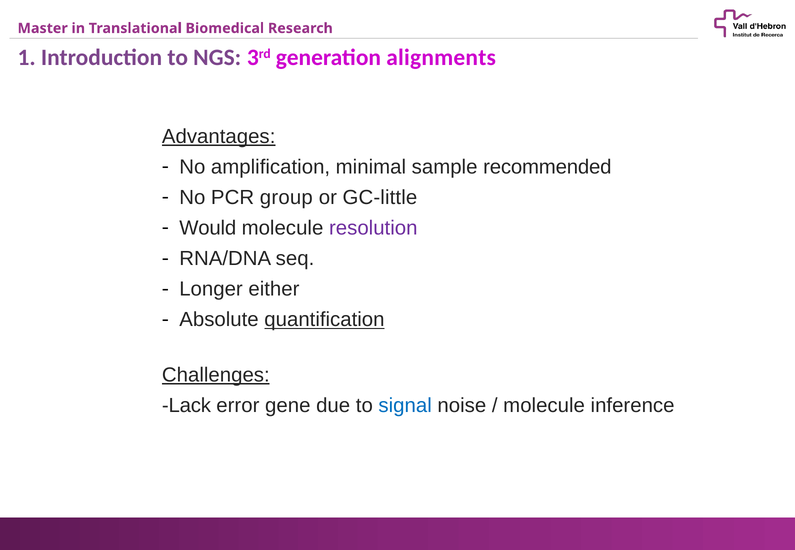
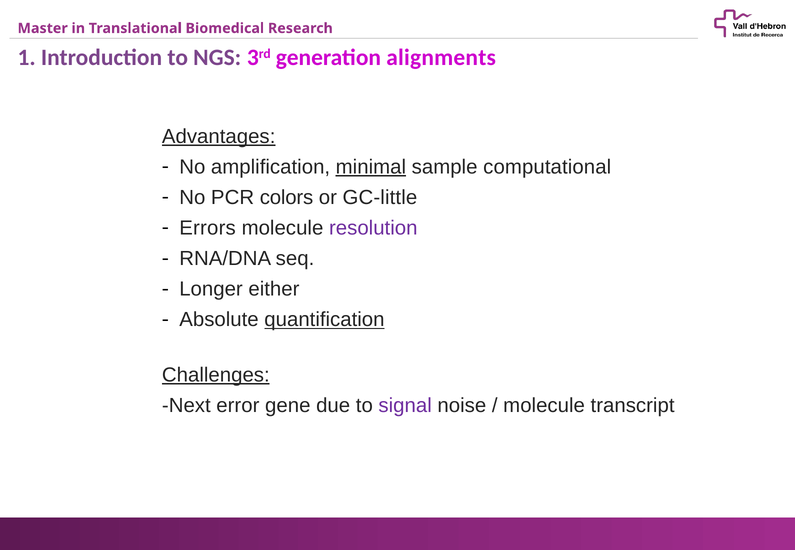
minimal underline: none -> present (371, 167)
recommended: recommended -> computational (547, 167)
group: group -> colors (287, 198)
Would: Would -> Errors (208, 228)
Lack: Lack -> Next (186, 406)
signal colour: blue -> purple (405, 406)
inference: inference -> transcript (633, 406)
